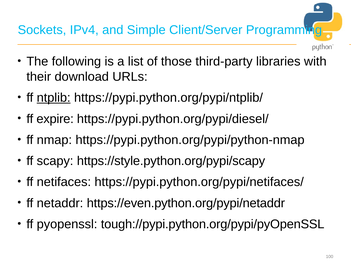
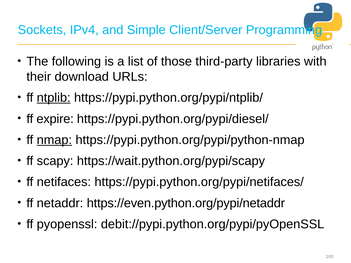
nmap underline: none -> present (54, 140)
https://style.python.org/pypi/scapy: https://style.python.org/pypi/scapy -> https://wait.python.org/pypi/scapy (171, 161)
tough://pypi.python.org/pypi/pyOpenSSL: tough://pypi.python.org/pypi/pyOpenSSL -> debit://pypi.python.org/pypi/pyOpenSSL (213, 224)
